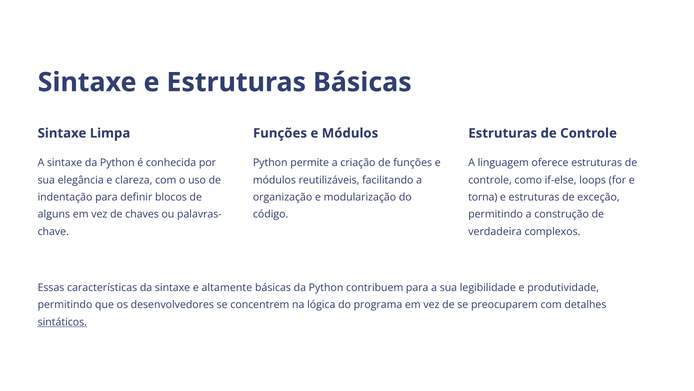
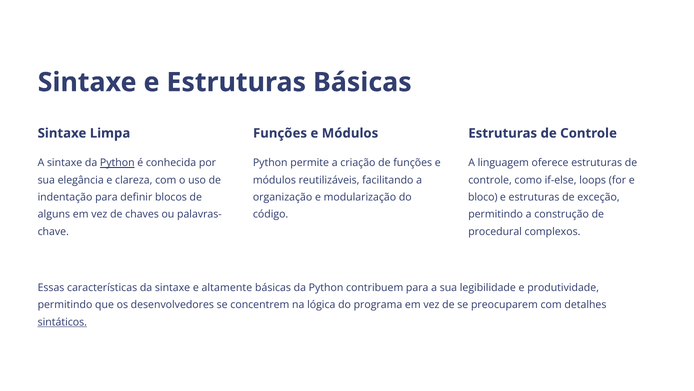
Python underline: none -> present (117, 163)
torna: torna -> bloco (483, 197)
verdadeira: verdadeira -> procedural (495, 231)
